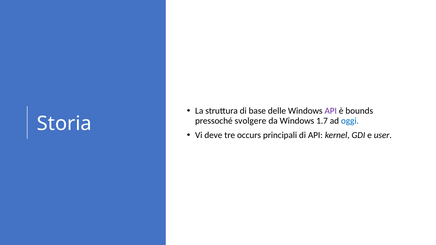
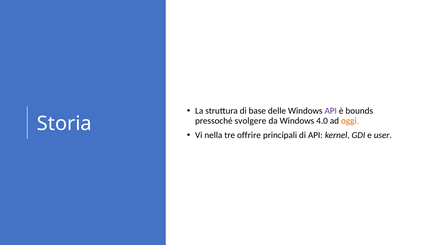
1.7: 1.7 -> 4.0 (322, 121)
oggi colour: blue -> orange (350, 121)
deve: deve -> nella (213, 135)
occurs: occurs -> offrire (249, 135)
